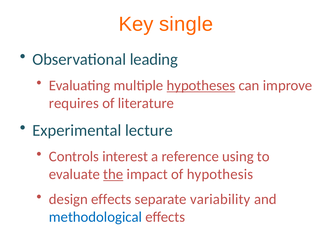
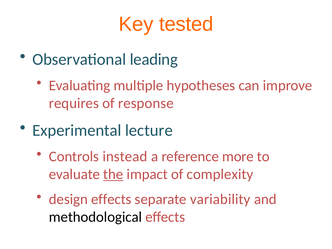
single: single -> tested (186, 24)
hypotheses underline: present -> none (201, 86)
literature: literature -> response (146, 103)
interest: interest -> instead (125, 157)
using: using -> more (238, 157)
hypothesis: hypothesis -> complexity (220, 174)
methodological colour: blue -> black (95, 217)
